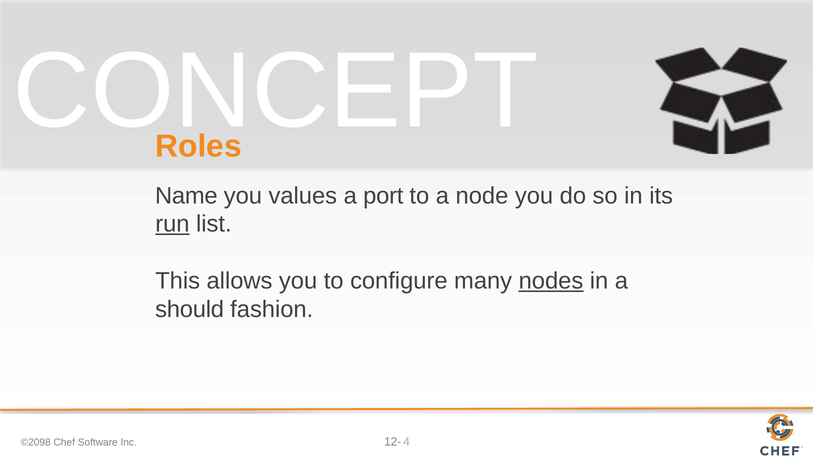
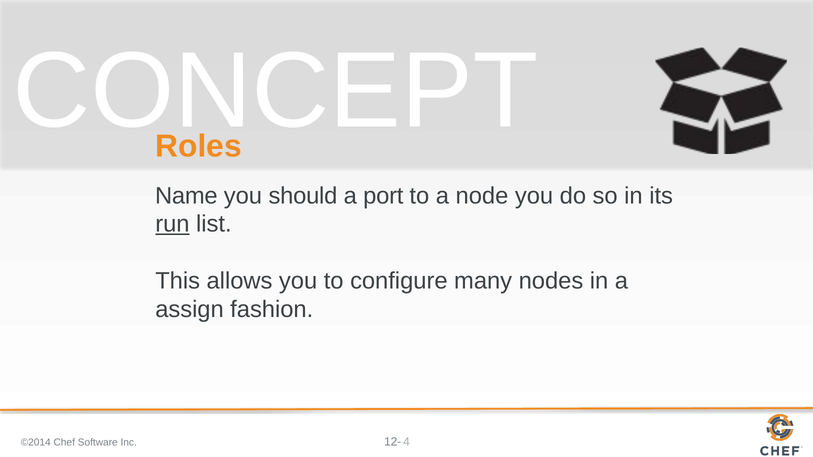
values: values -> should (303, 196)
nodes underline: present -> none (551, 281)
should: should -> assign (190, 310)
©2098: ©2098 -> ©2014 (36, 442)
